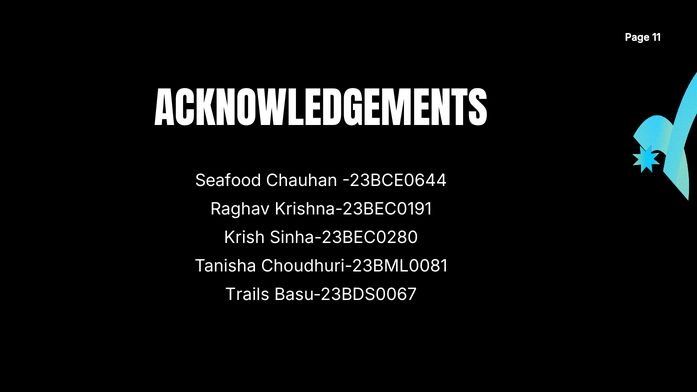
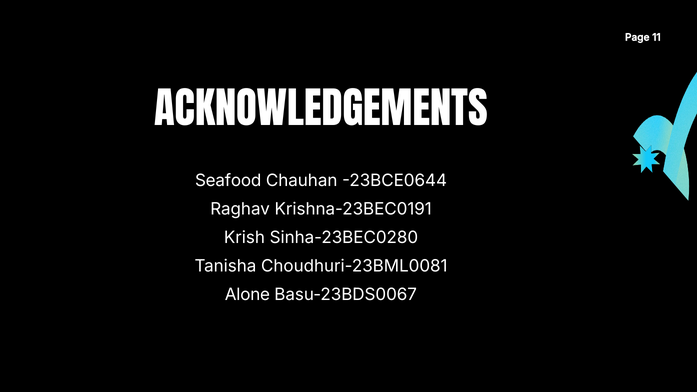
Trails: Trails -> Alone (247, 295)
